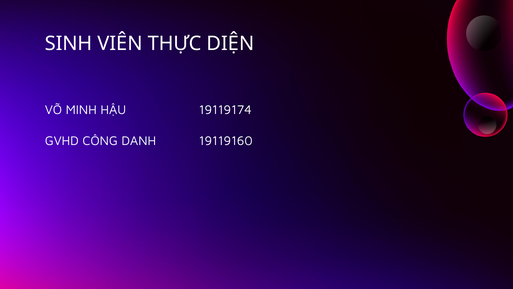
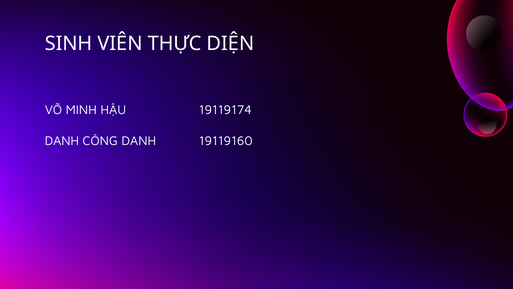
GVHD: GVHD -> DANH (62, 141)
